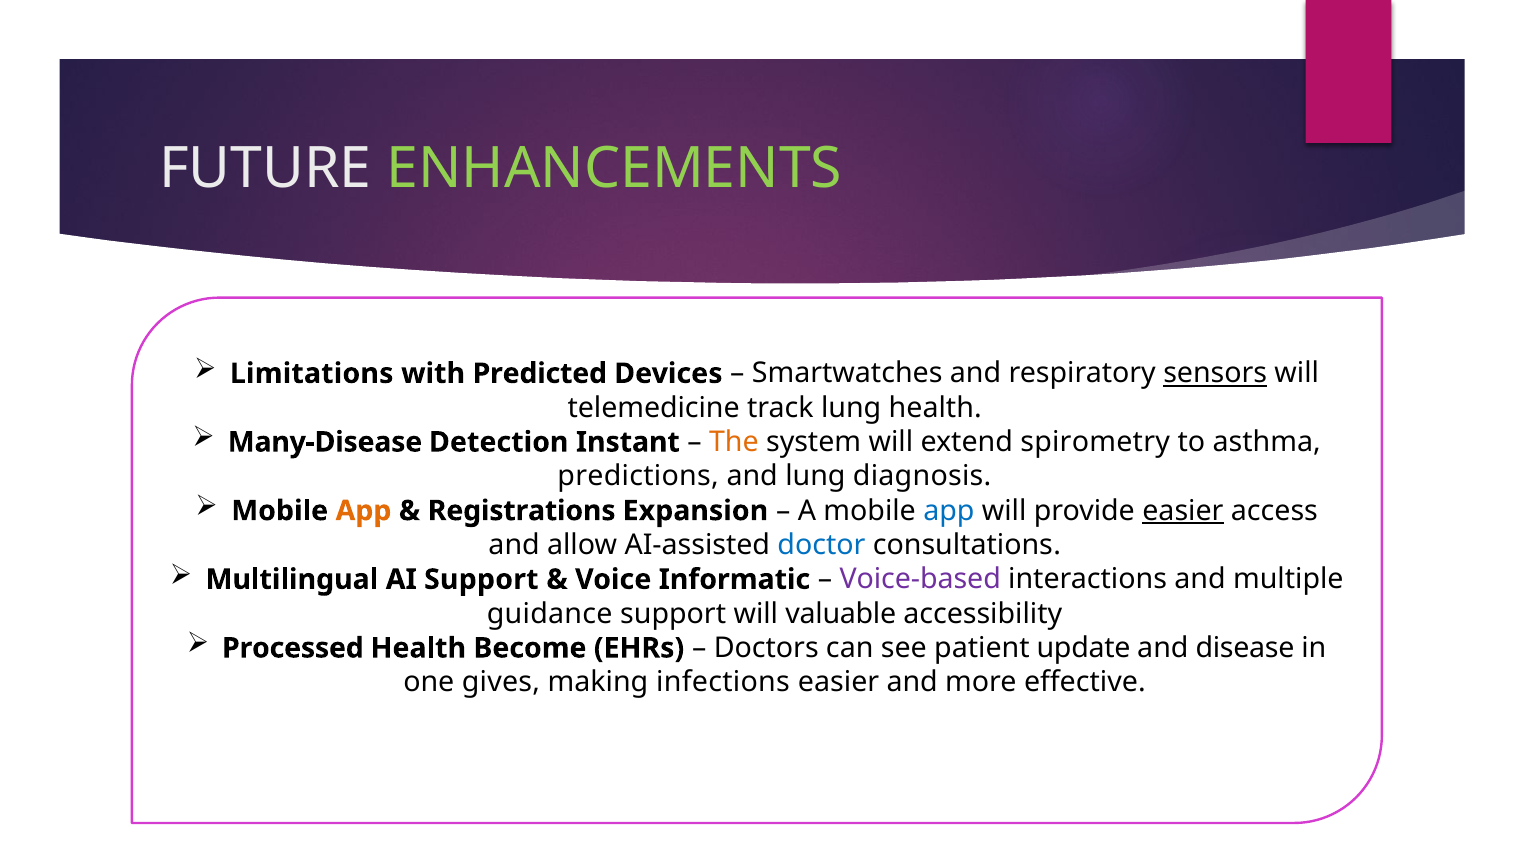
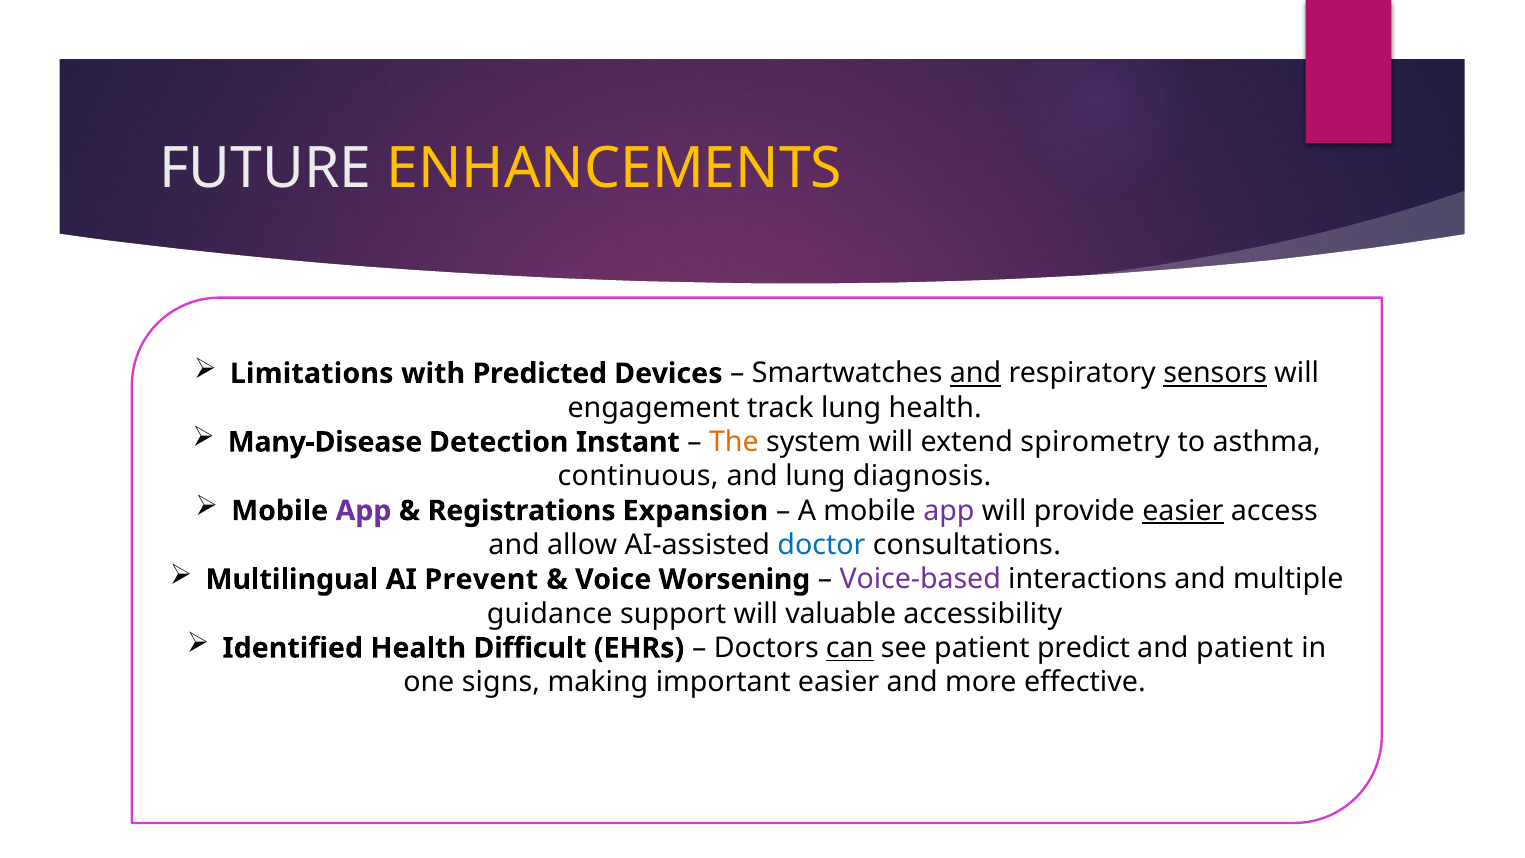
ENHANCEMENTS colour: light green -> yellow (614, 169)
and underline: none -> present (976, 373)
telemedicine: telemedicine -> engagement (654, 408)
predictions: predictions -> continuous (638, 476)
App colour: orange -> purple (364, 511)
app colour: blue -> purple (949, 511)
AI Support: Support -> Prevent (481, 579)
Informatic: Informatic -> Worsening (735, 579)
Processed: Processed -> Identified (293, 648)
Become: Become -> Difficult (530, 648)
can underline: none -> present (850, 648)
update: update -> predict (1084, 648)
and disease: disease -> patient (1245, 648)
gives: gives -> signs (501, 682)
infections: infections -> important (723, 682)
